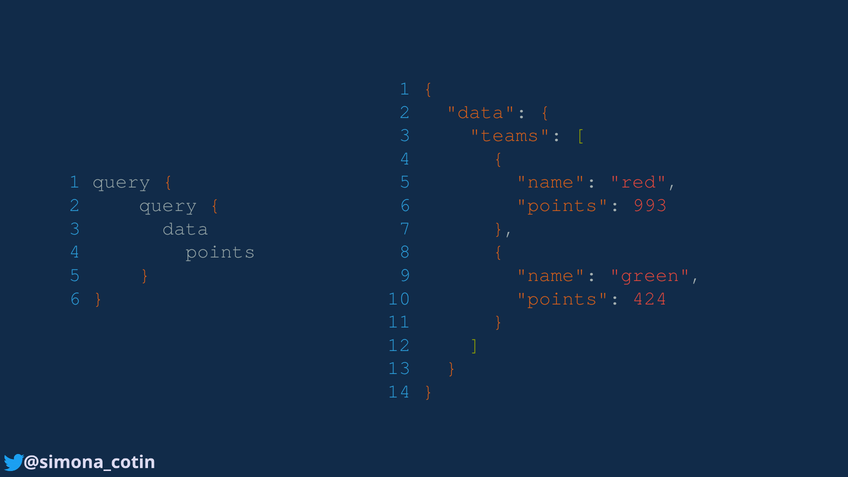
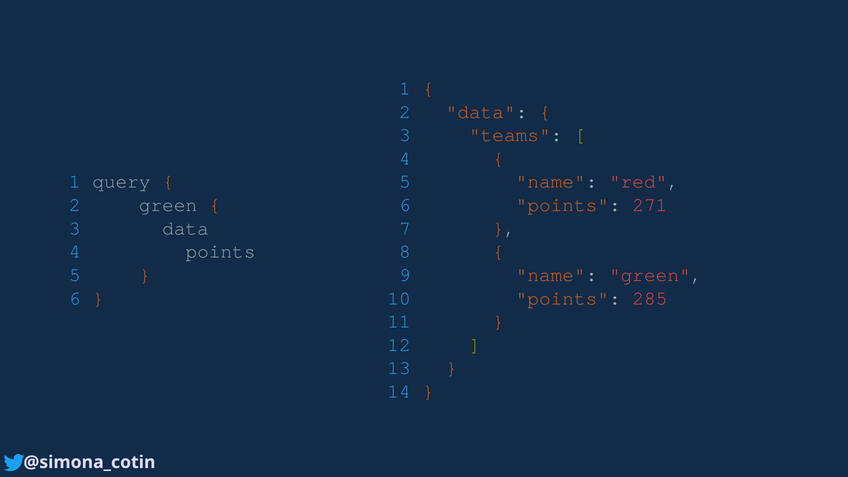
2 query: query -> green (168, 205)
993: 993 -> 271 (650, 205)
424: 424 -> 285 (650, 298)
